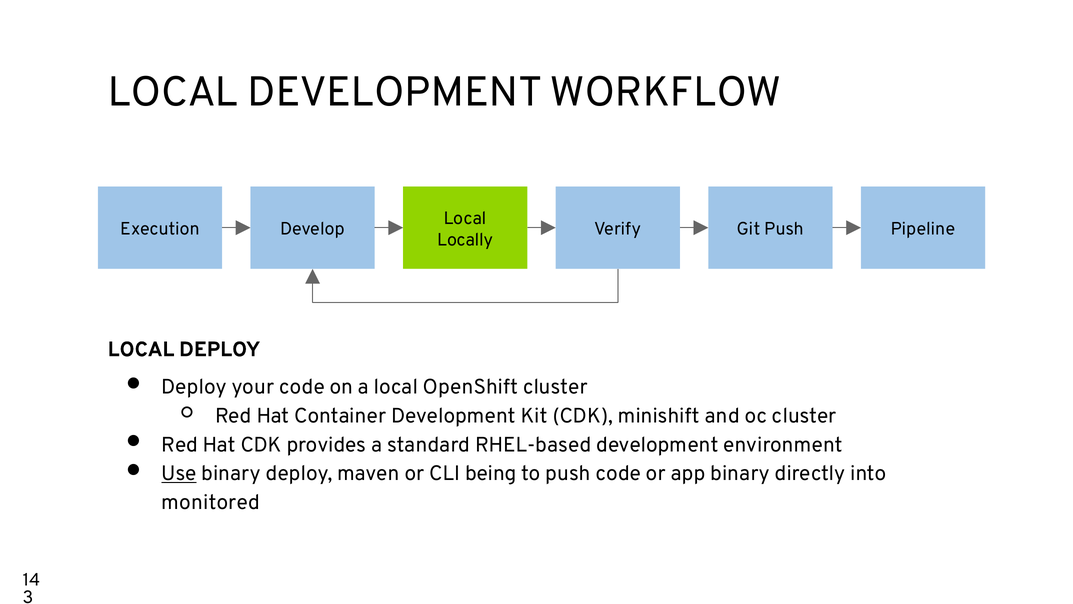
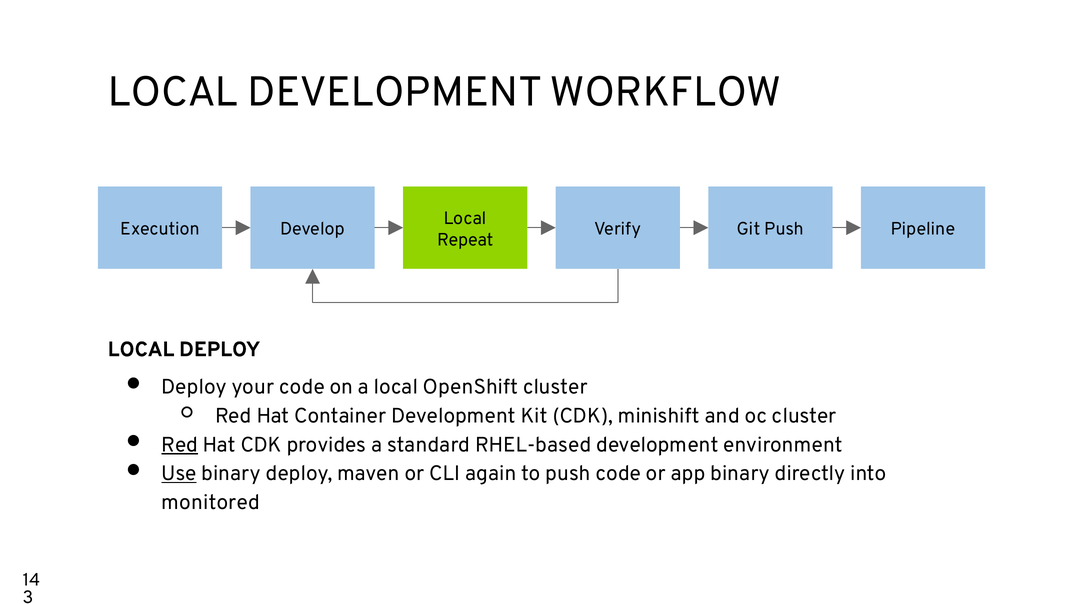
Locally: Locally -> Repeat (465, 239)
Red underline: none -> present (180, 444)
being: being -> again (491, 473)
